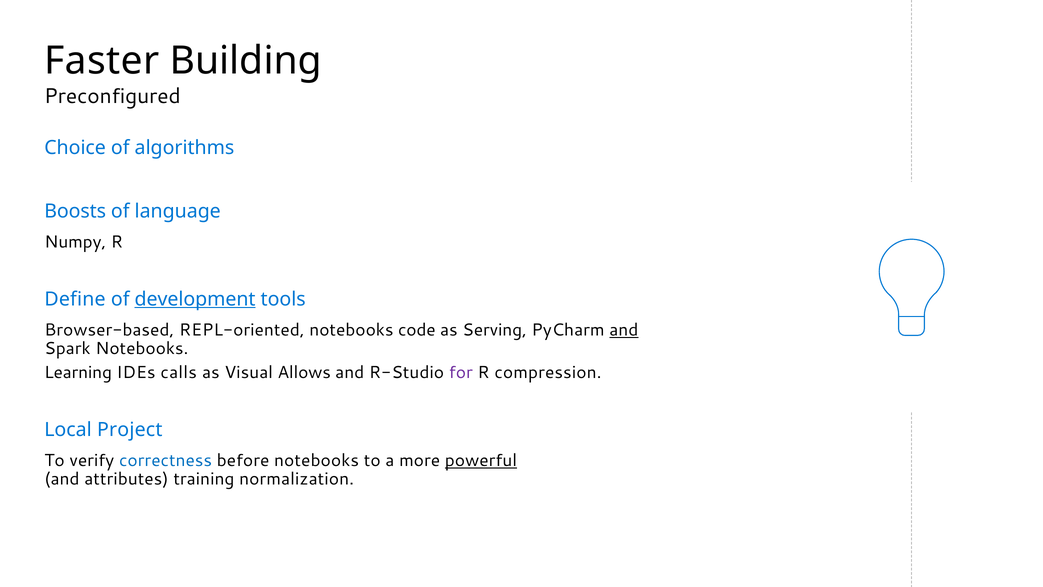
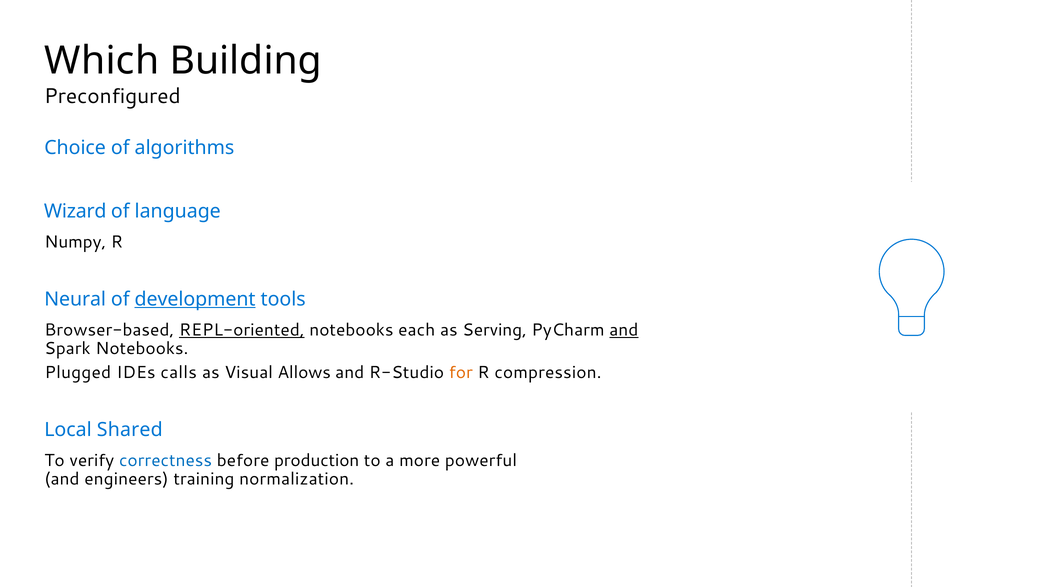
Faster: Faster -> Which (102, 61)
Boosts: Boosts -> Wizard (75, 211)
Define: Define -> Neural (75, 299)
REPL-oriented underline: none -> present (242, 330)
code: code -> each (417, 330)
Learning: Learning -> Plugged (78, 372)
for colour: purple -> orange (461, 372)
Project: Project -> Shared (130, 430)
before notebooks: notebooks -> production (317, 460)
powerful underline: present -> none (481, 460)
attributes: attributes -> engineers (126, 479)
